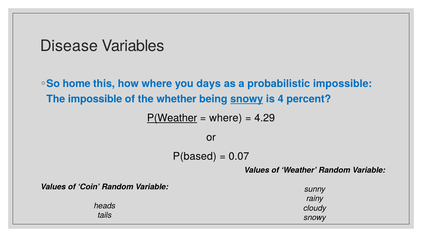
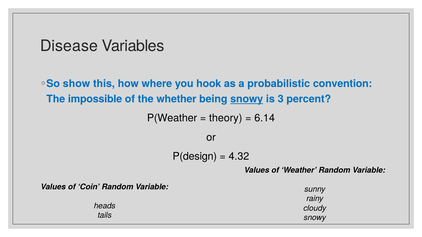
home: home -> show (76, 84)
days: days -> hook (209, 84)
probabilistic impossible: impossible -> convention (343, 84)
4: 4 -> 3 (281, 99)
P(Weather underline: present -> none (172, 118)
where: where -> theory (226, 118)
4.29: 4.29 -> 6.14 (265, 118)
P(based: P(based -> P(design (195, 157)
0.07: 0.07 -> 4.32 (239, 157)
